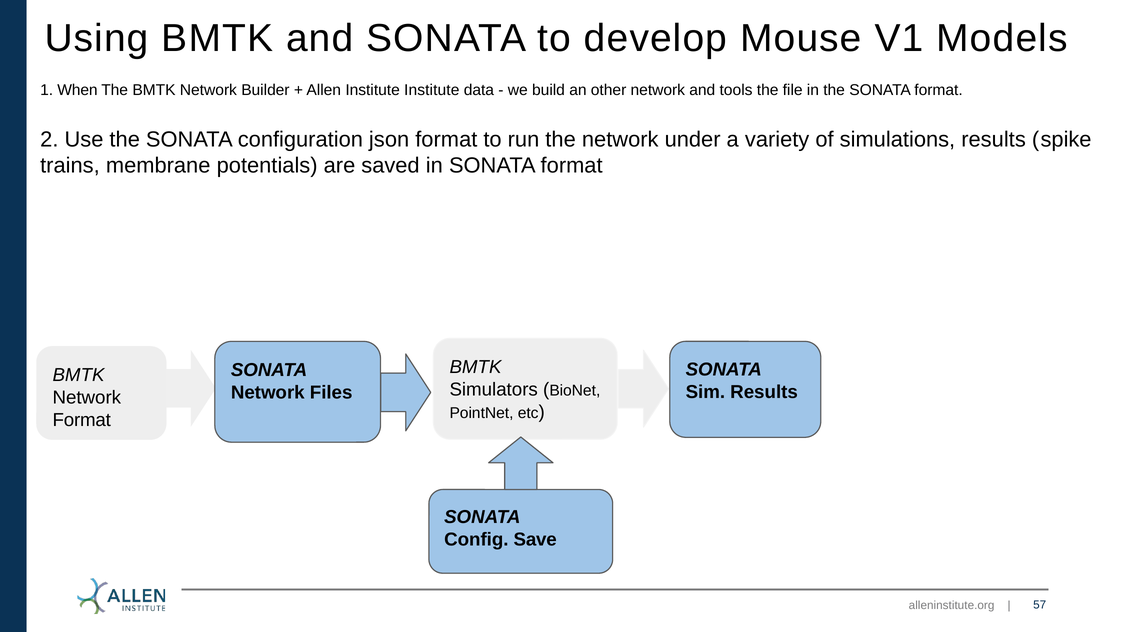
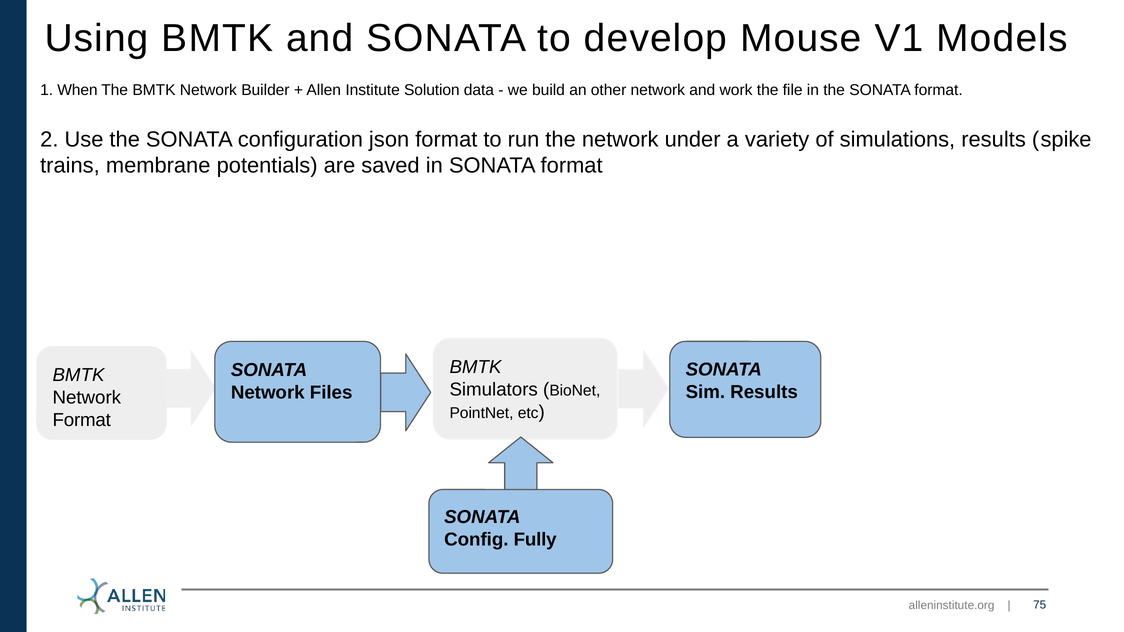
Institute Institute: Institute -> Solution (432, 90)
tools: tools -> work (736, 90)
Save: Save -> Fully (535, 540)
57: 57 -> 75 (1040, 605)
